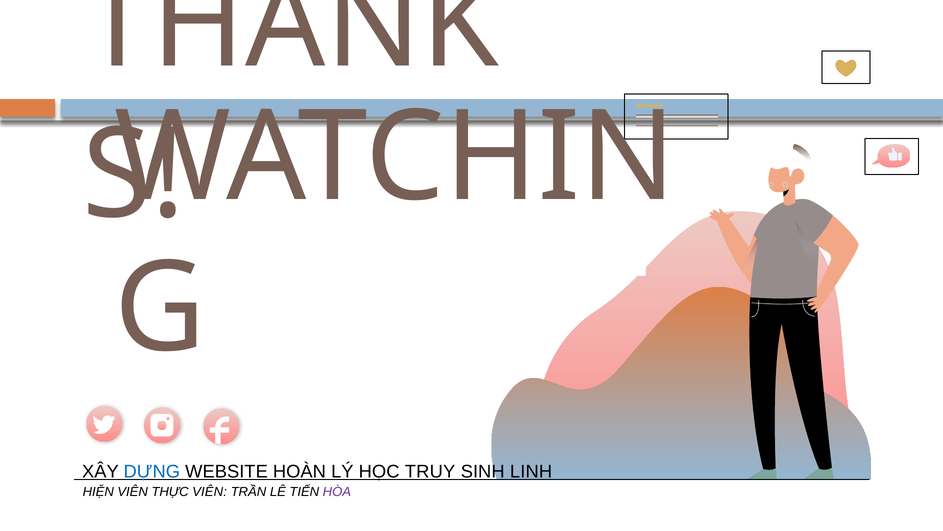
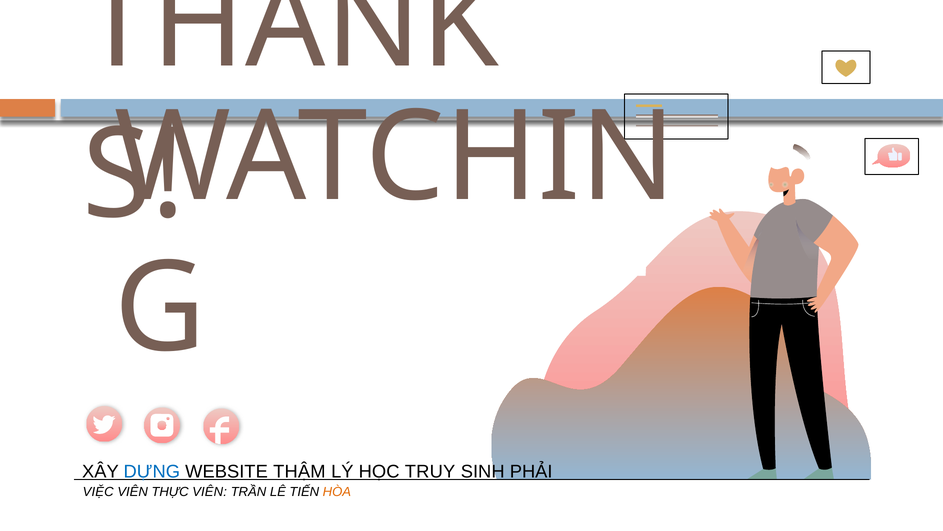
HOÀN: HOÀN -> THẬM (299, 471)
LINH: LINH -> PHẢI (531, 471)
HIỆN: HIỆN -> VIỆC (98, 491)
HÒA colour: purple -> orange (337, 491)
